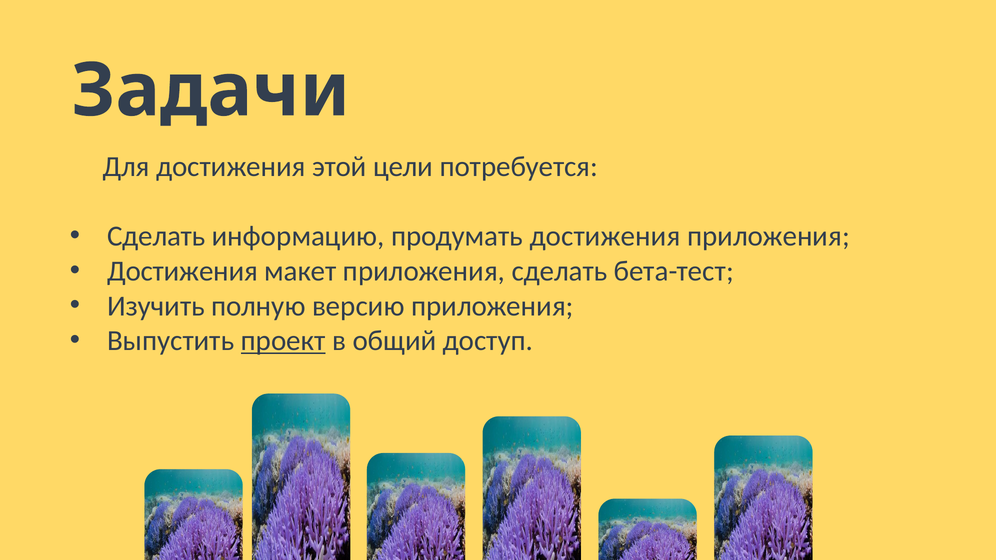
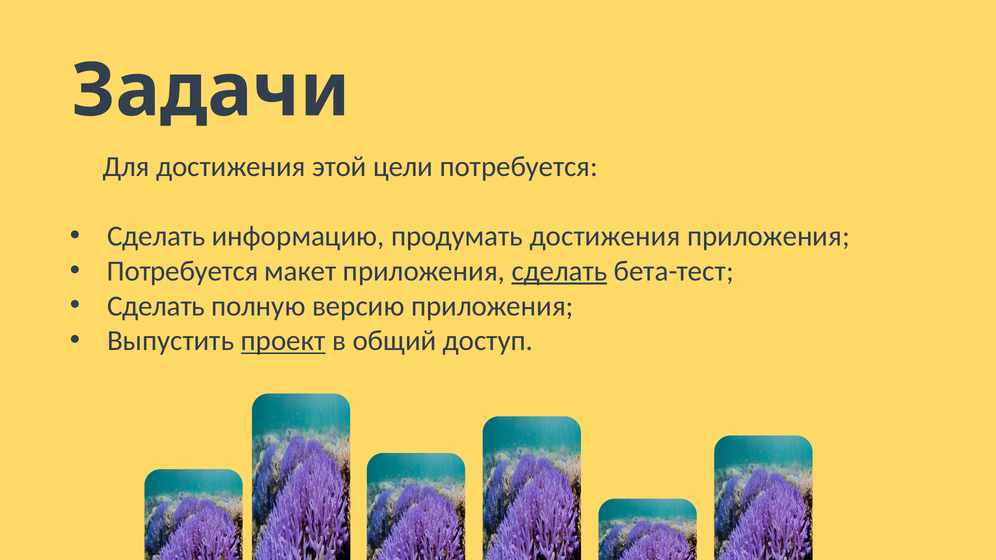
Достижения: Достижения -> Потребуется (183, 271)
сделать underline: none -> present (559, 271)
Изучить: Изучить -> Сделать (156, 306)
